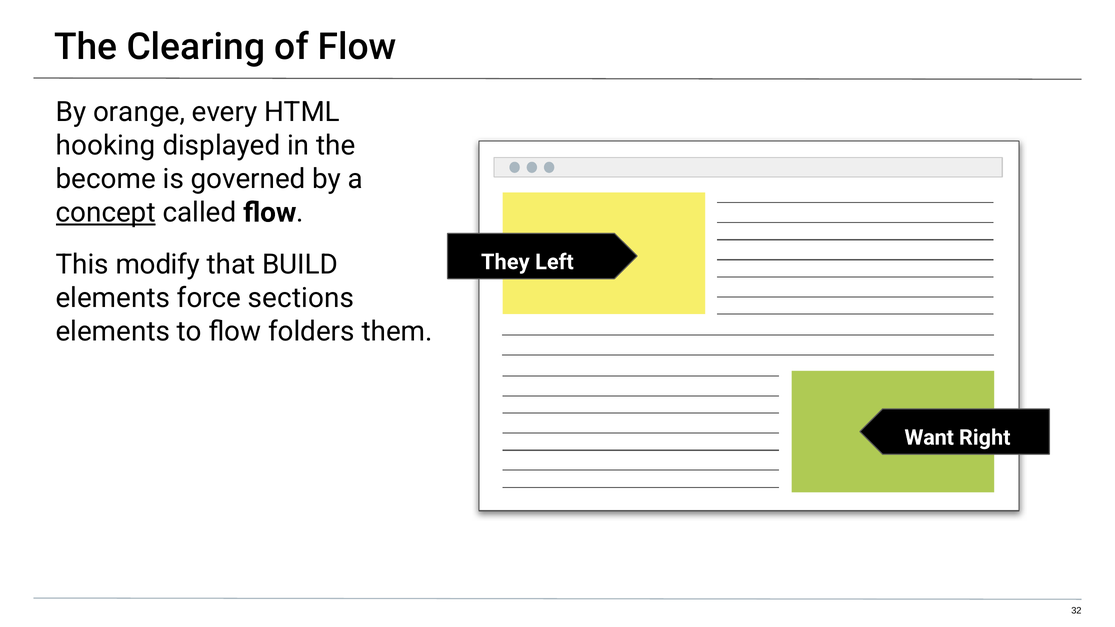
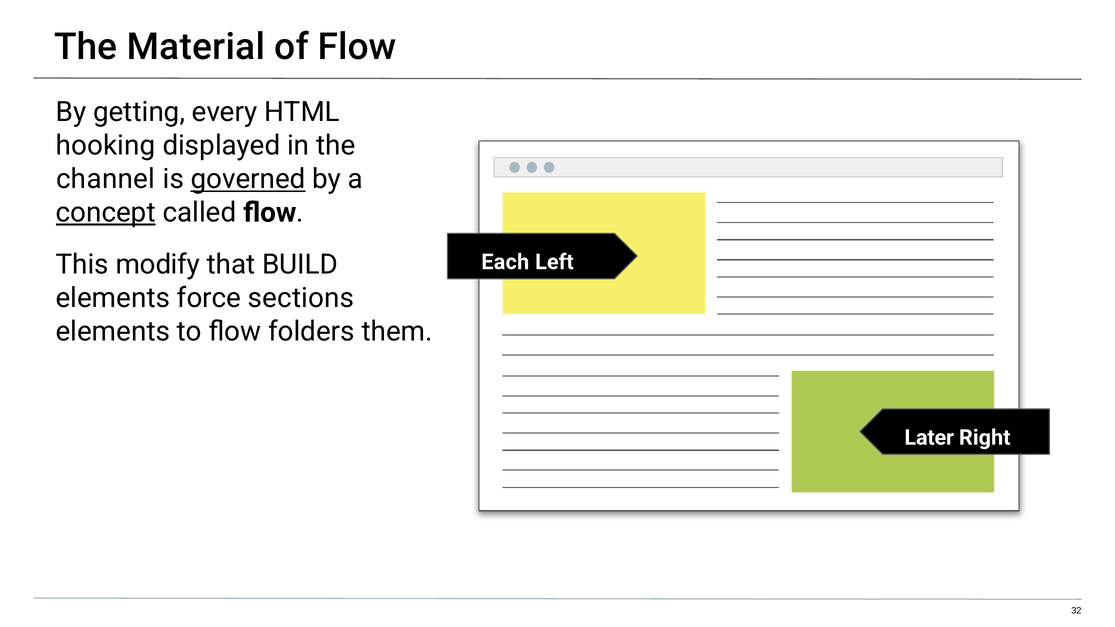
Clearing: Clearing -> Material (196, 47)
orange: orange -> getting (139, 112)
become: become -> channel (106, 179)
governed underline: none -> present (248, 179)
They: They -> Each (505, 262)
Want: Want -> Later (929, 438)
